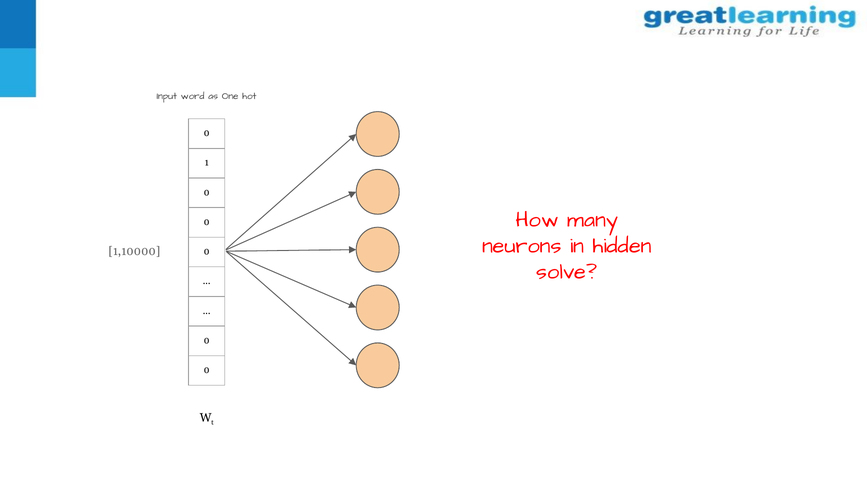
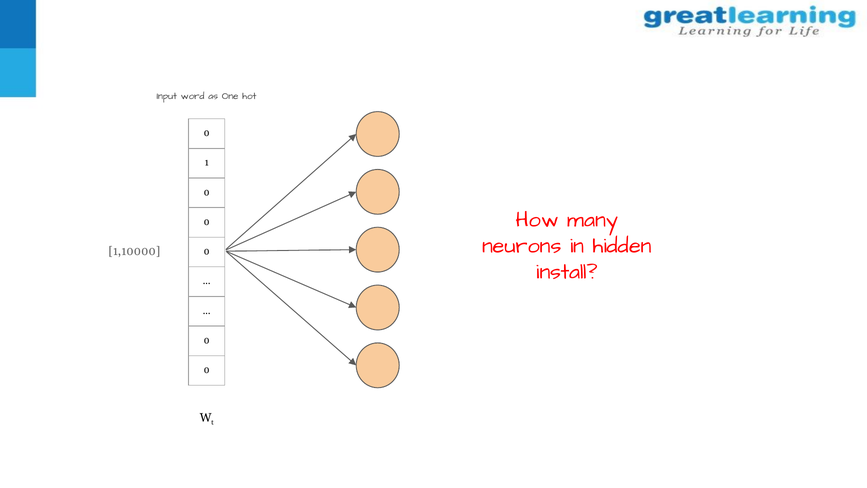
solve: solve -> install (567, 271)
